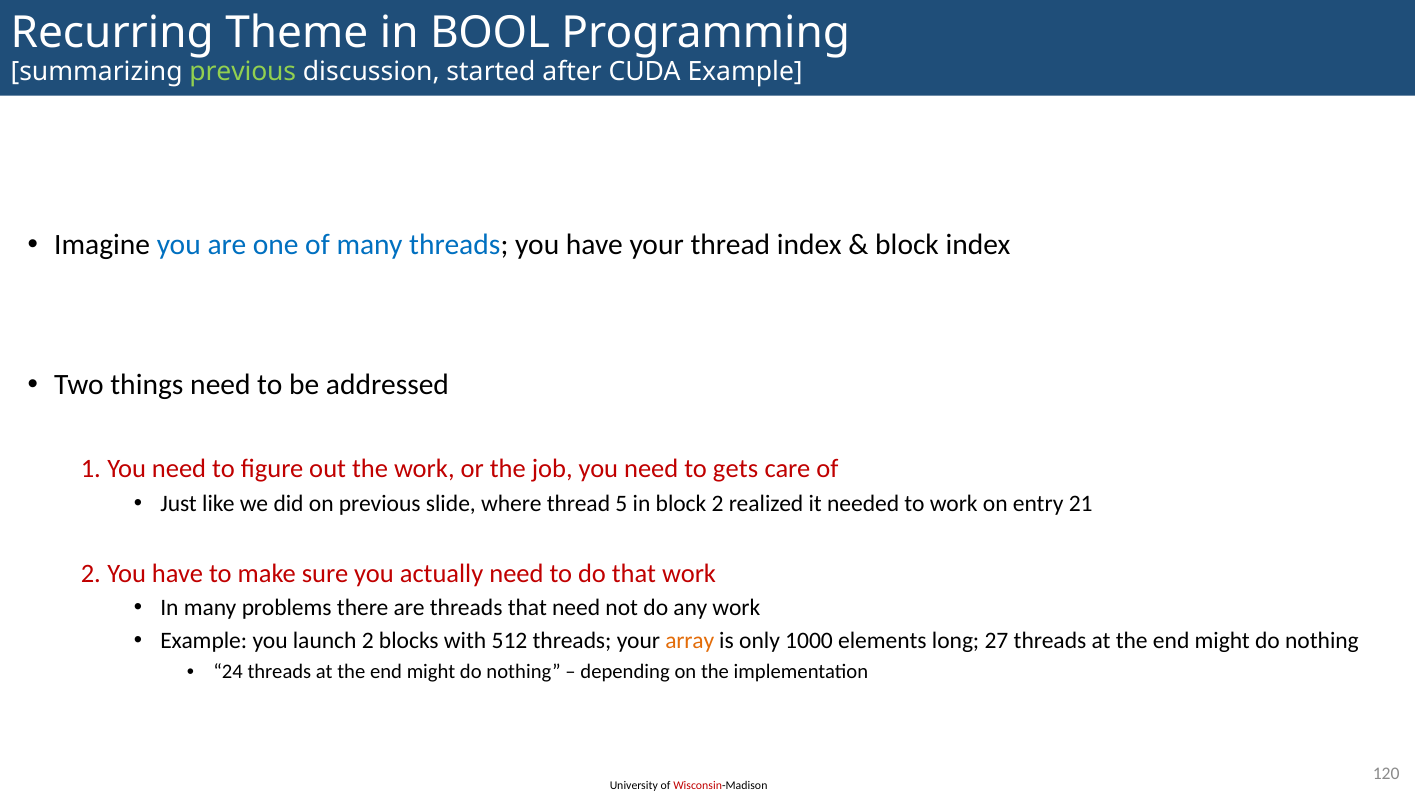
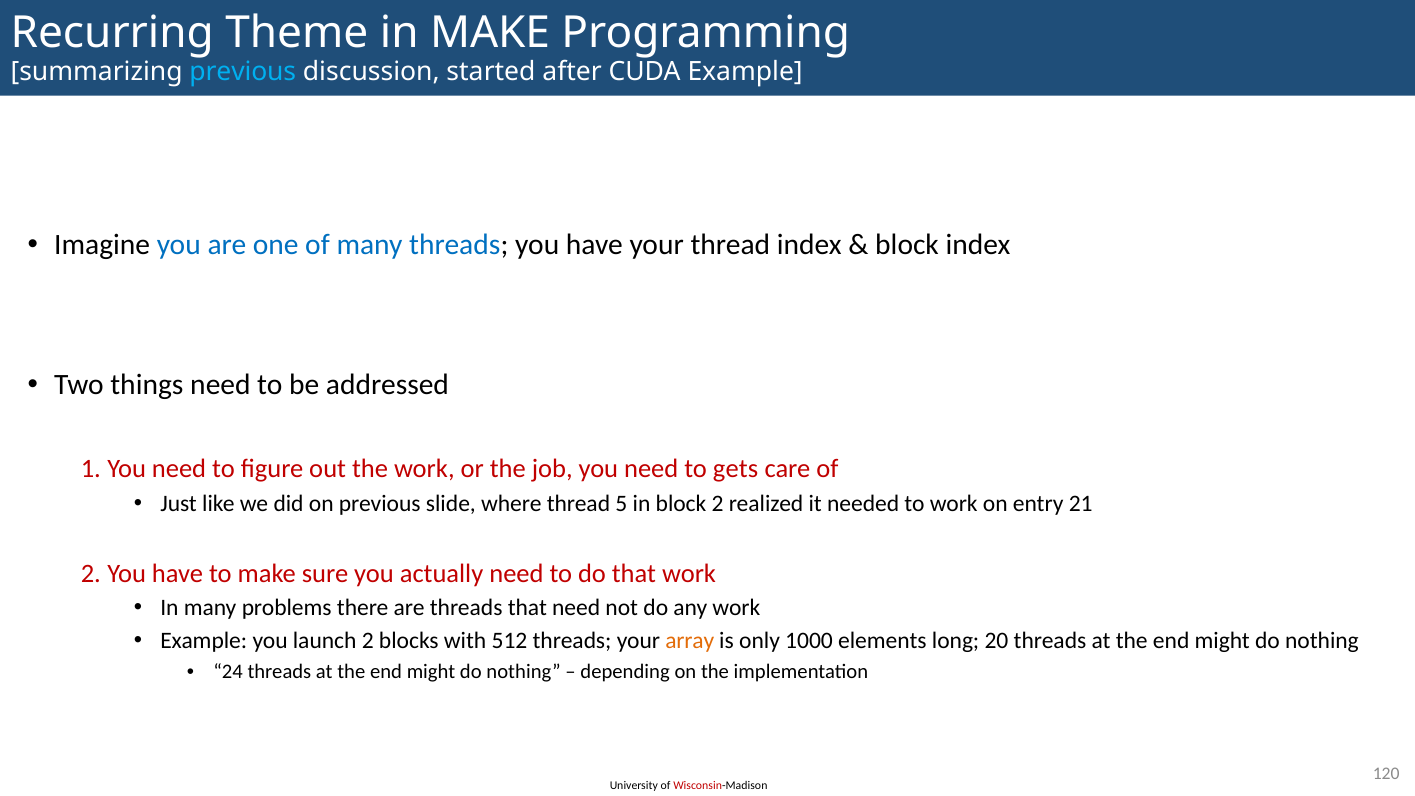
in BOOL: BOOL -> MAKE (490, 33)
previous colour: light green -> light blue (243, 71)
27: 27 -> 20 (997, 641)
